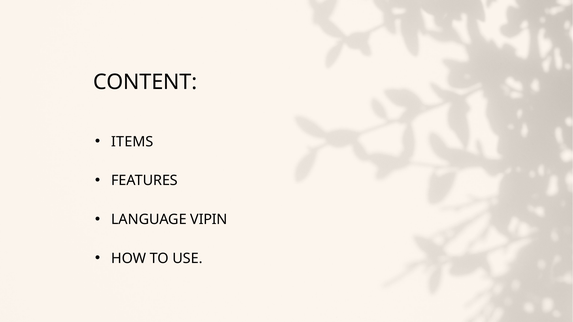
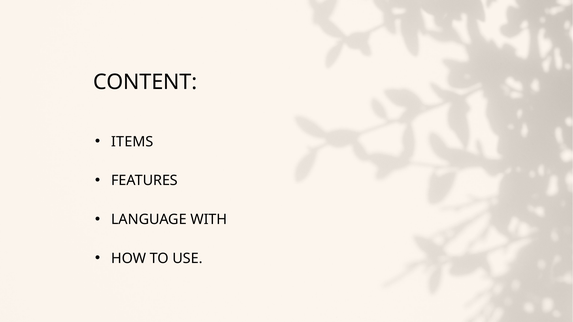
VIPIN: VIPIN -> WITH (209, 220)
